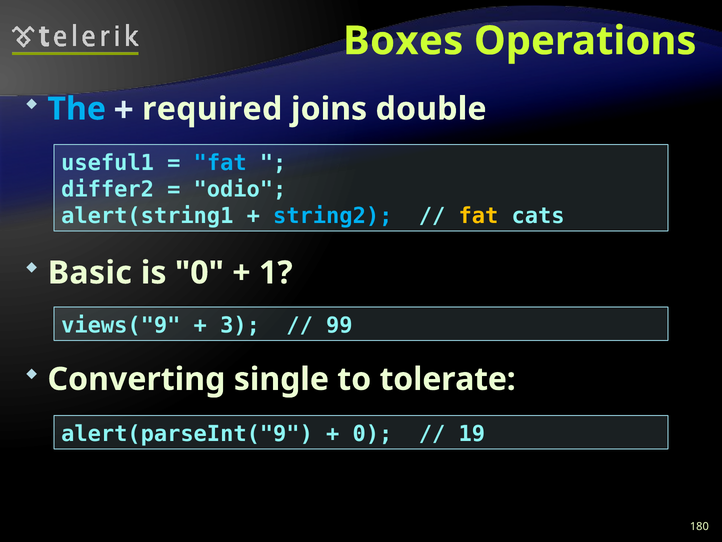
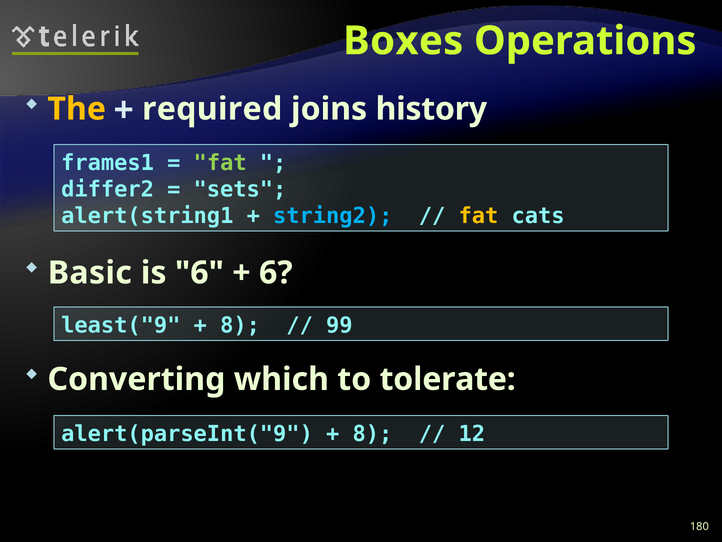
The colour: light blue -> yellow (77, 109)
double: double -> history (431, 109)
useful1: useful1 -> frames1 (108, 163)
fat colour: light blue -> light green (220, 163)
odio: odio -> sets (240, 189)
is 0: 0 -> 6 (199, 273)
1: 1 -> 6 (276, 273)
views("9: views("9 -> least("9 (121, 325)
3: 3 -> 8 (240, 325)
single: single -> which (281, 379)
0: 0 -> 8 (372, 433)
19: 19 -> 12 (472, 433)
